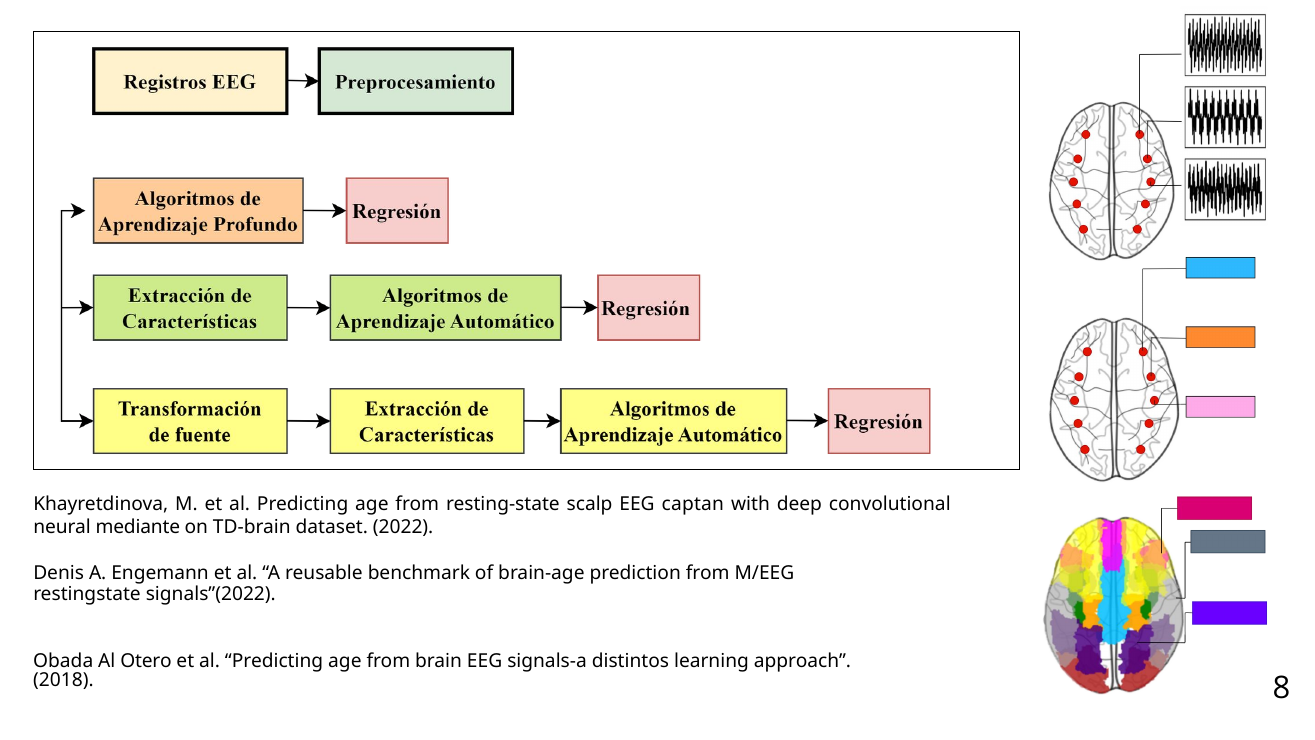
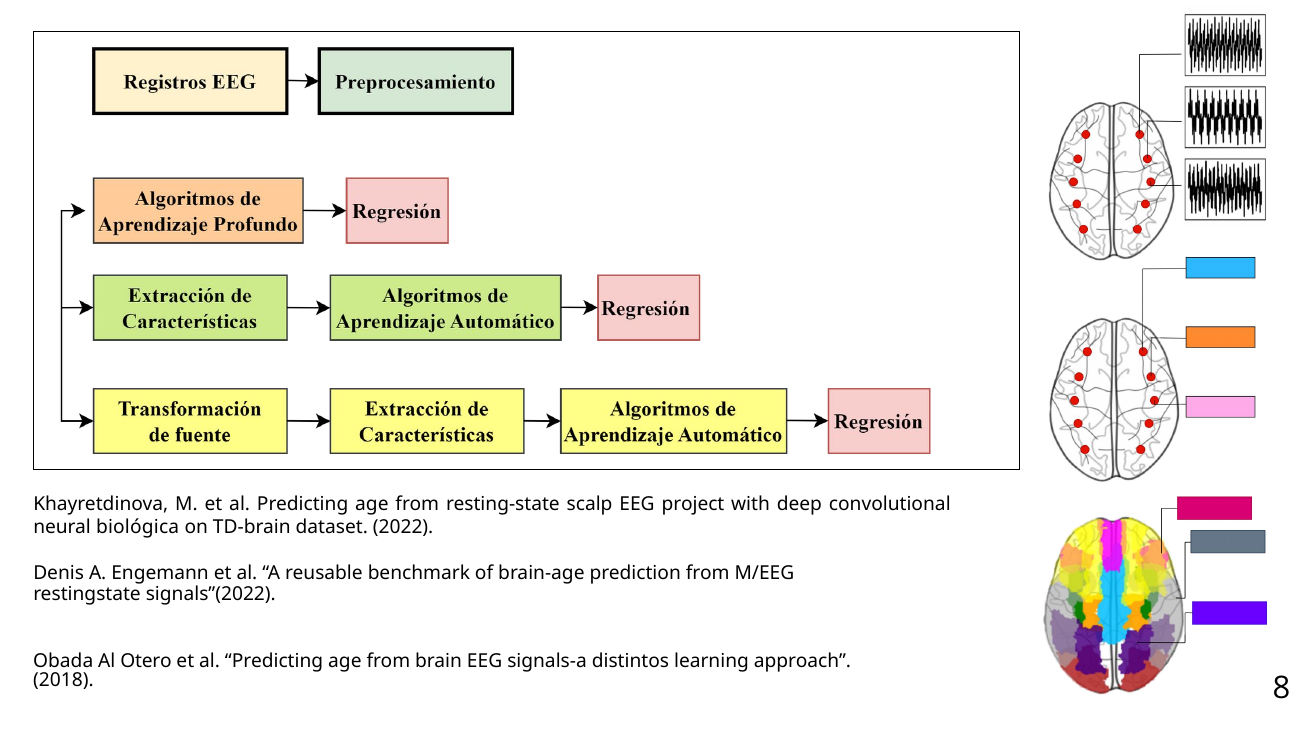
captan: captan -> project (693, 504)
mediante: mediante -> biológica (138, 527)
